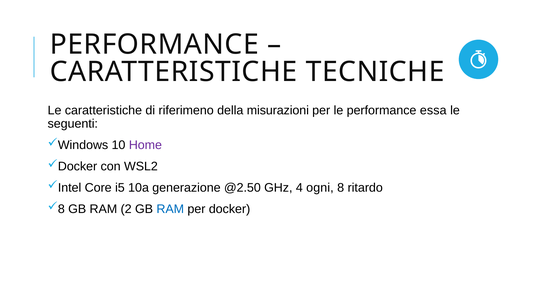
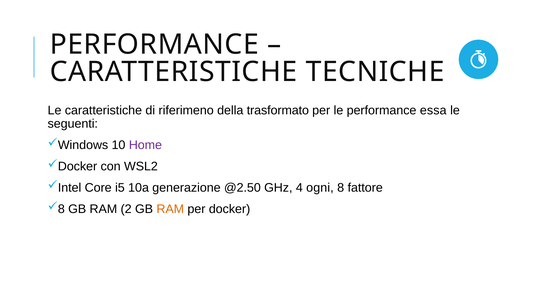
misurazioni: misurazioni -> trasformato (278, 110)
ritardo: ritardo -> fattore (365, 188)
RAM colour: blue -> orange (170, 209)
